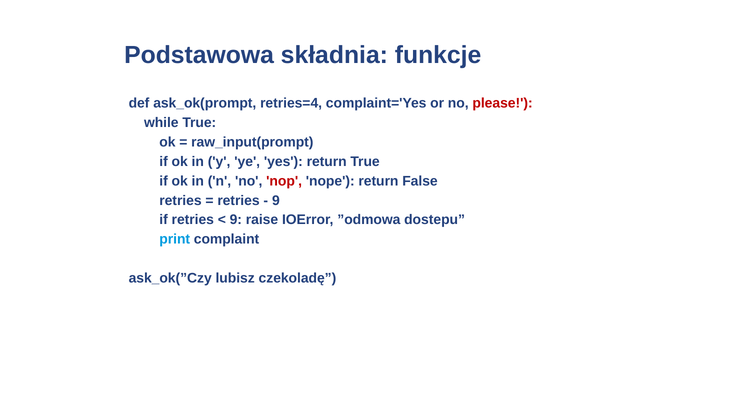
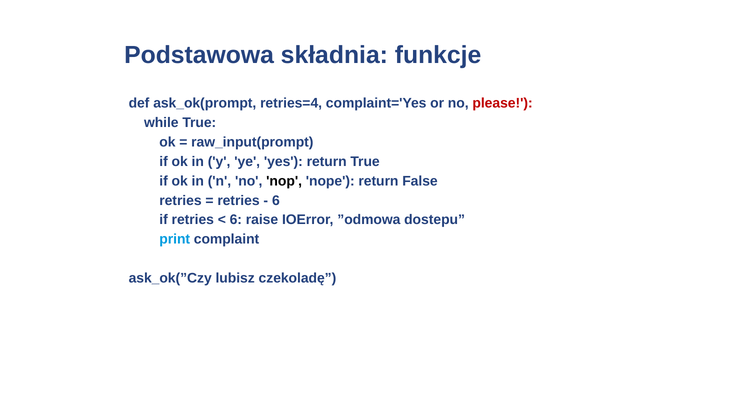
nop colour: red -> black (284, 181)
9: 9 -> 6 (276, 201)
9: 9 -> 6 (236, 220)
